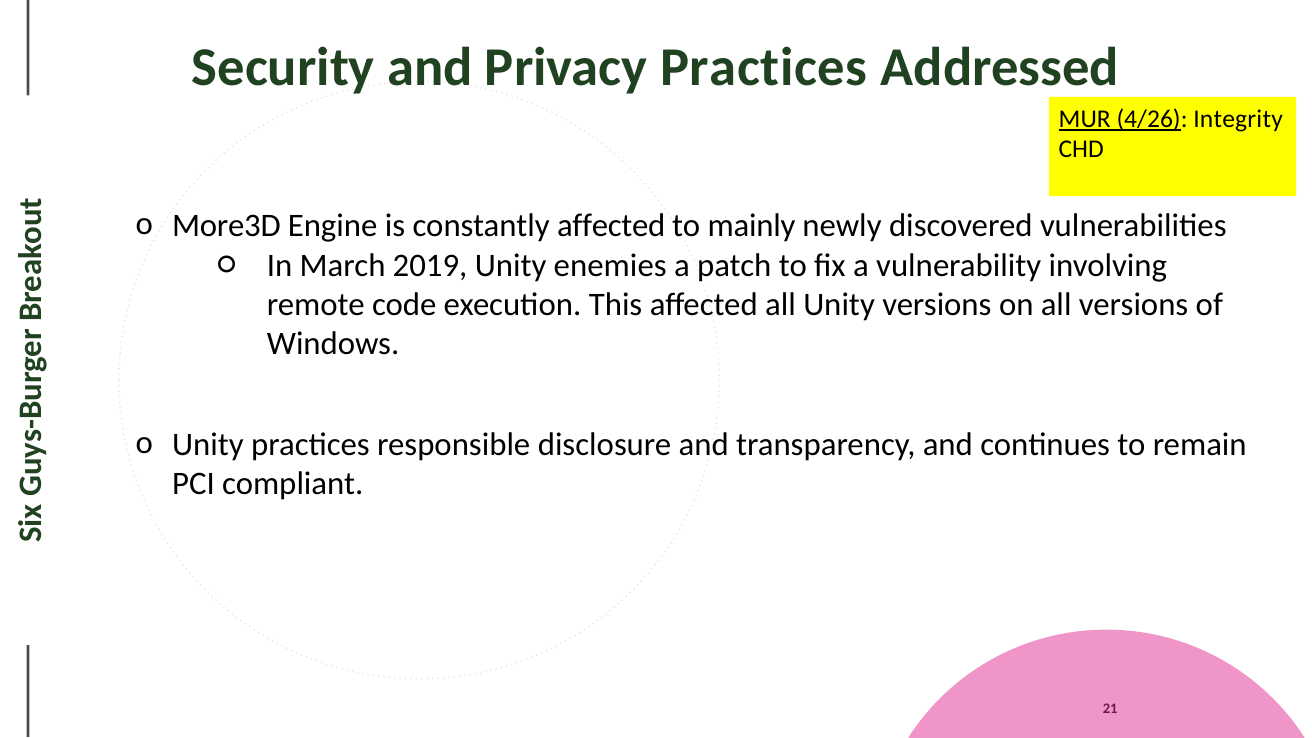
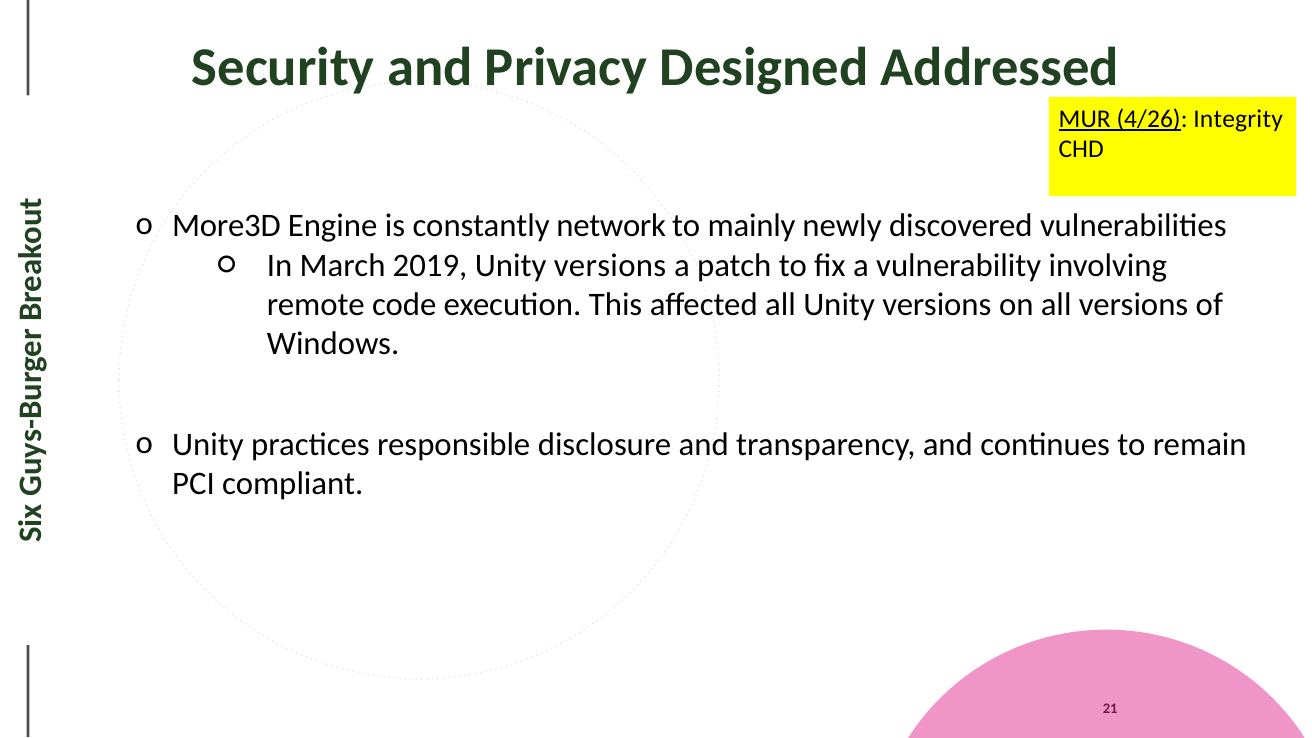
Privacy Practices: Practices -> Designed (764, 67)
constantly affected: affected -> network (611, 226)
2019 Unity enemies: enemies -> versions (610, 265)
